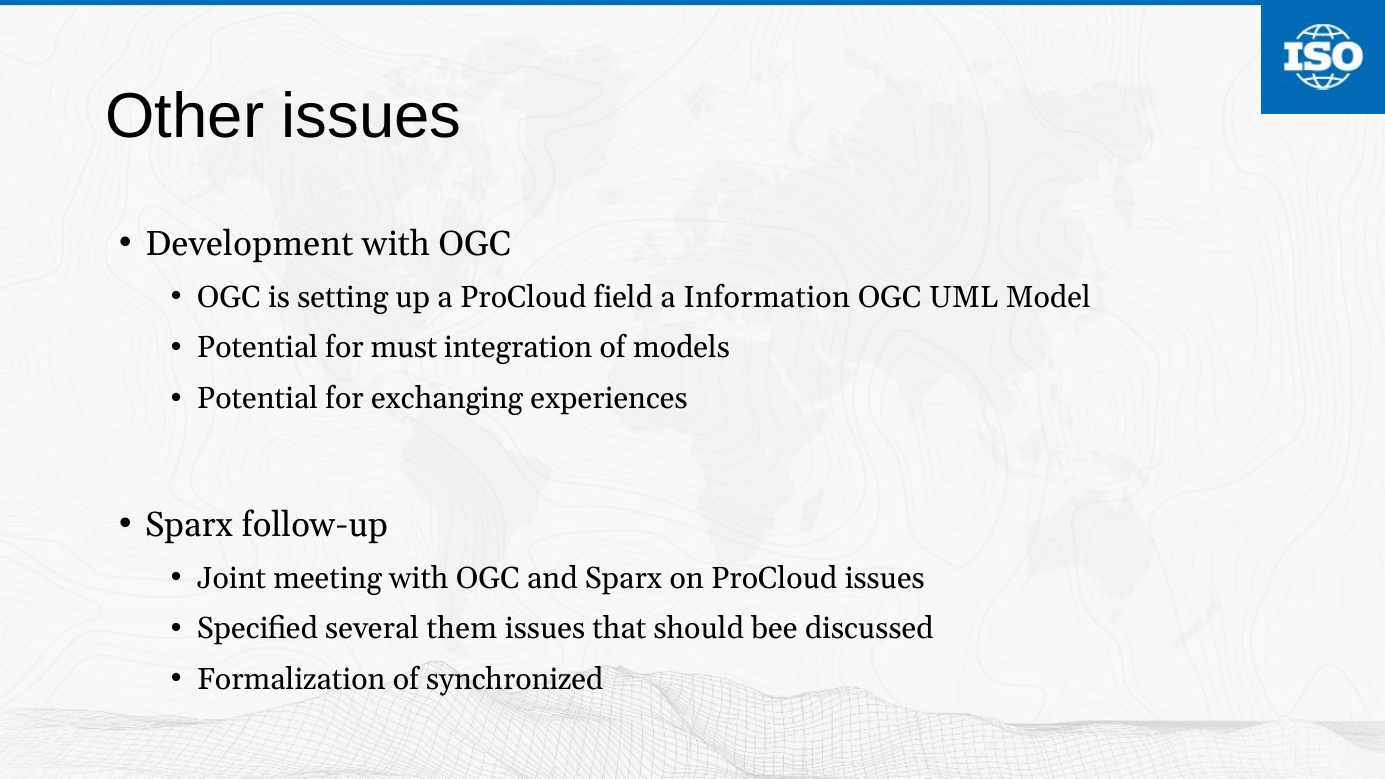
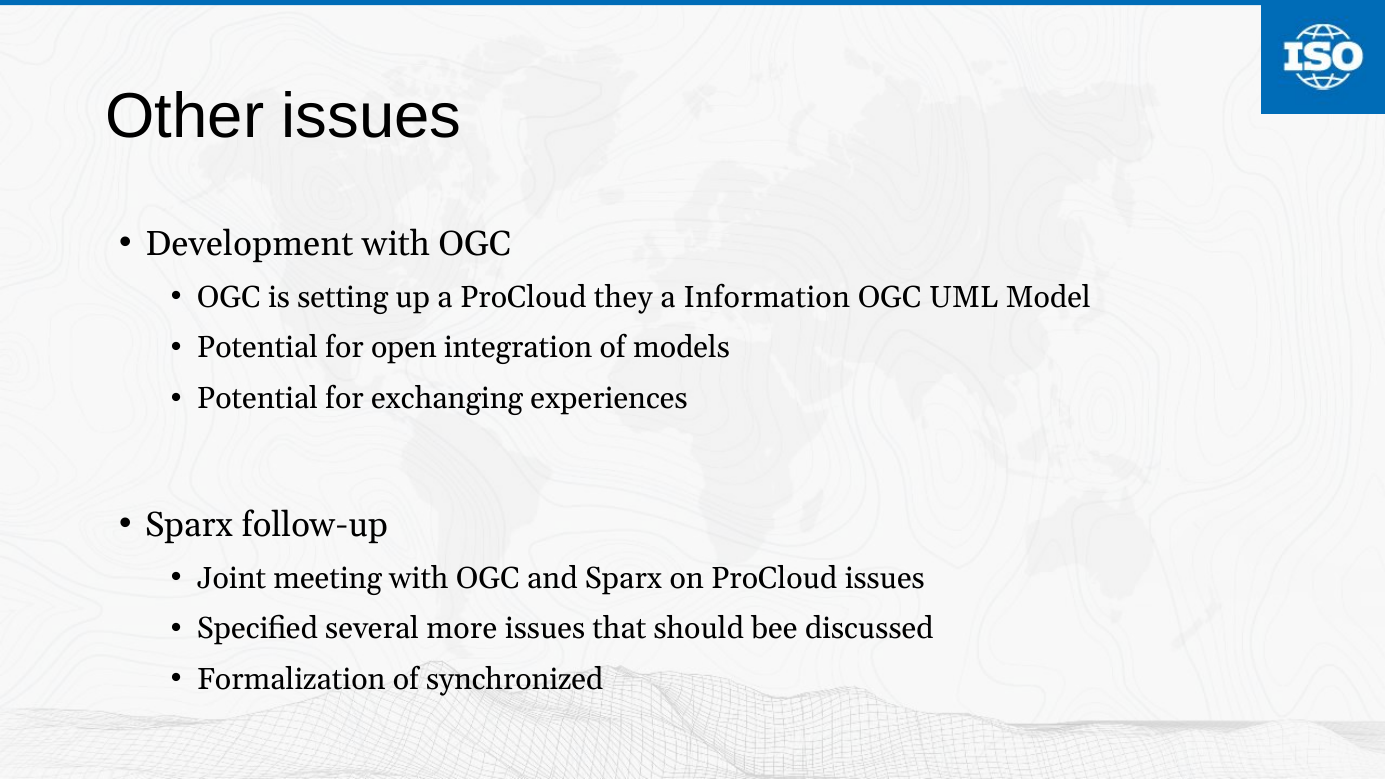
field: field -> they (623, 297)
must: must -> open (404, 348)
them: them -> more (462, 629)
